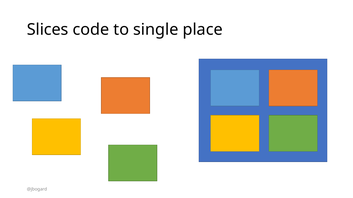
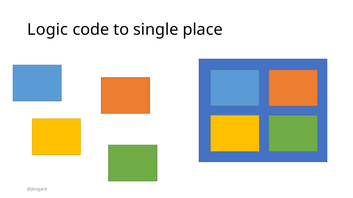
Slices: Slices -> Logic (48, 30)
